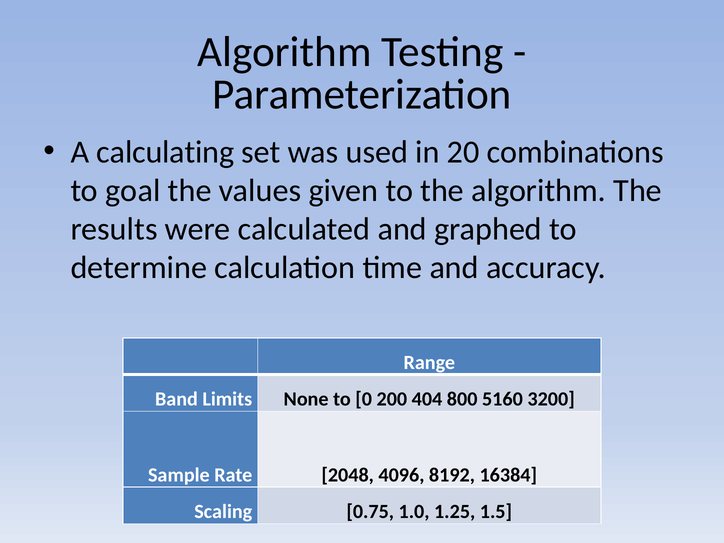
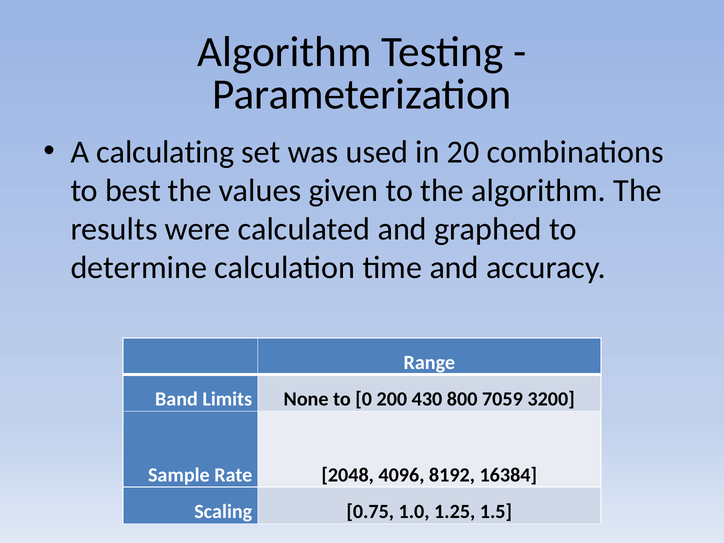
goal: goal -> best (133, 191)
404: 404 -> 430 (427, 399)
5160: 5160 -> 7059 (502, 399)
